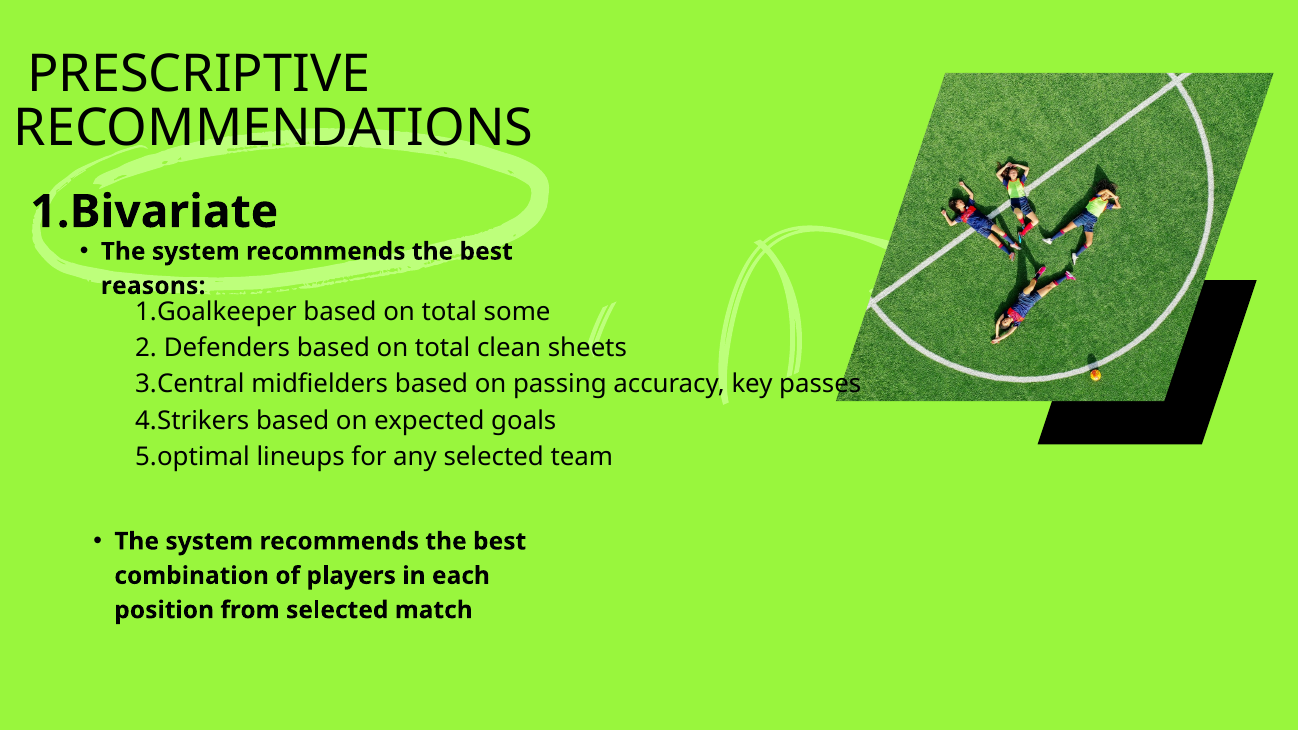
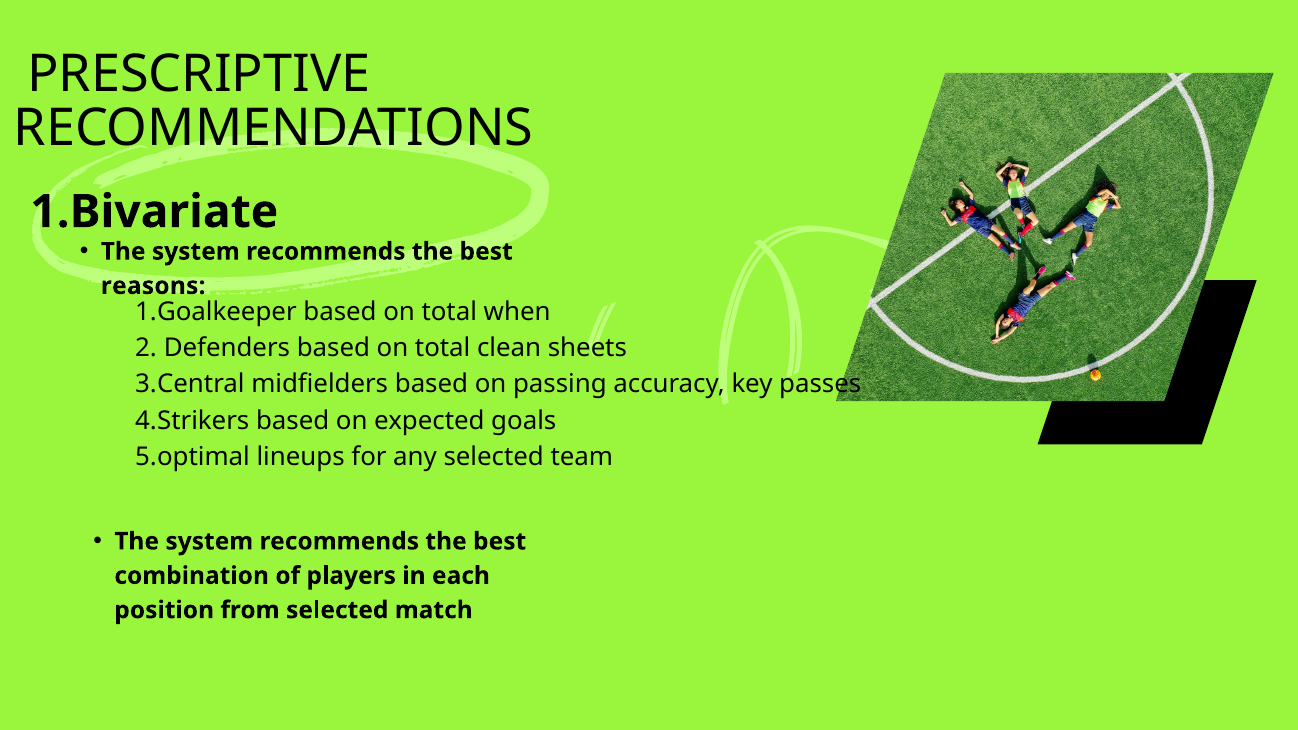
some: some -> when (517, 312)
